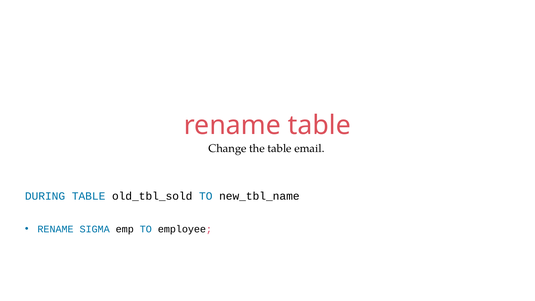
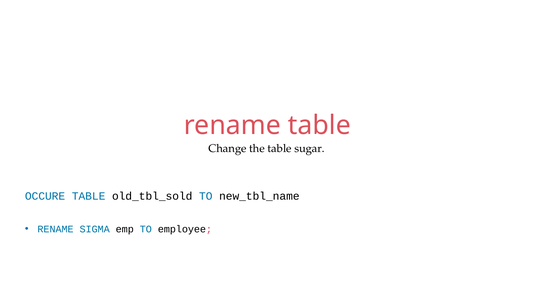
email: email -> sugar (309, 148)
DURING: DURING -> OCCURE (45, 196)
